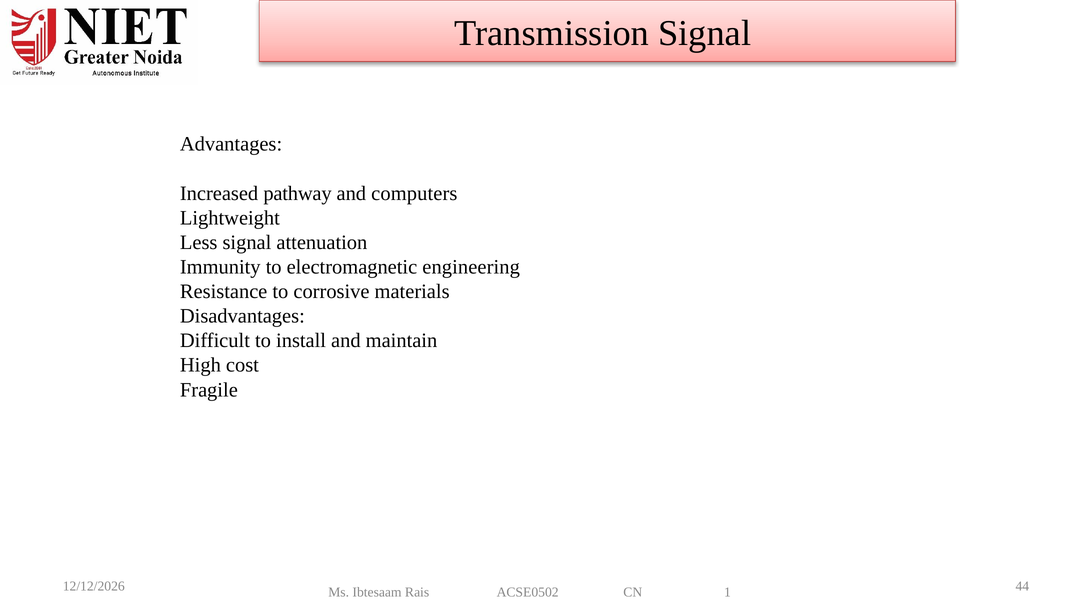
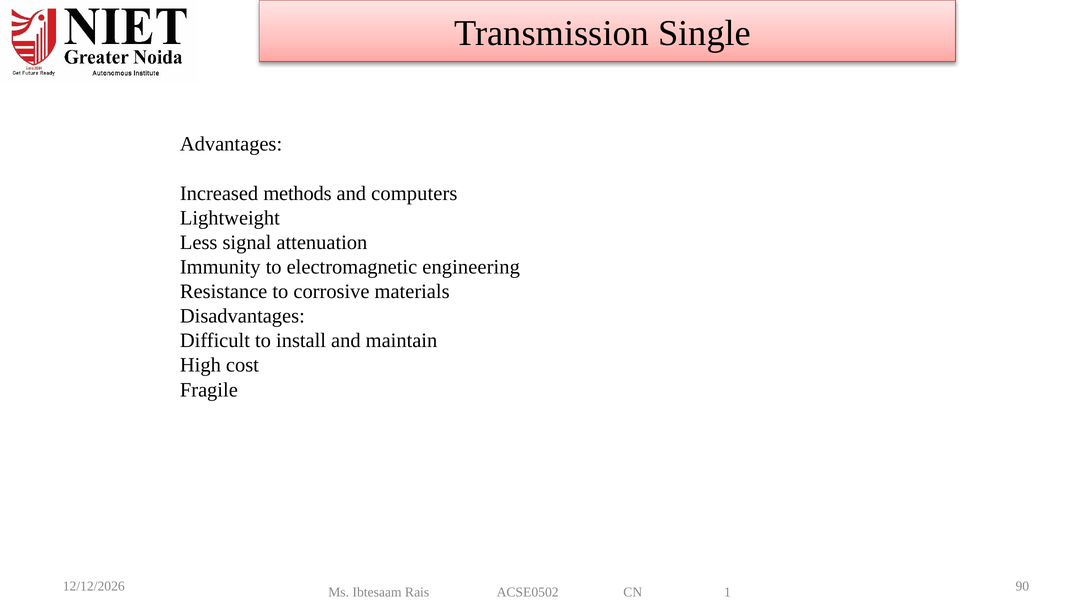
Transmission Signal: Signal -> Single (705, 33)
pathway: pathway -> methods (298, 193)
44: 44 -> 90 (1022, 587)
